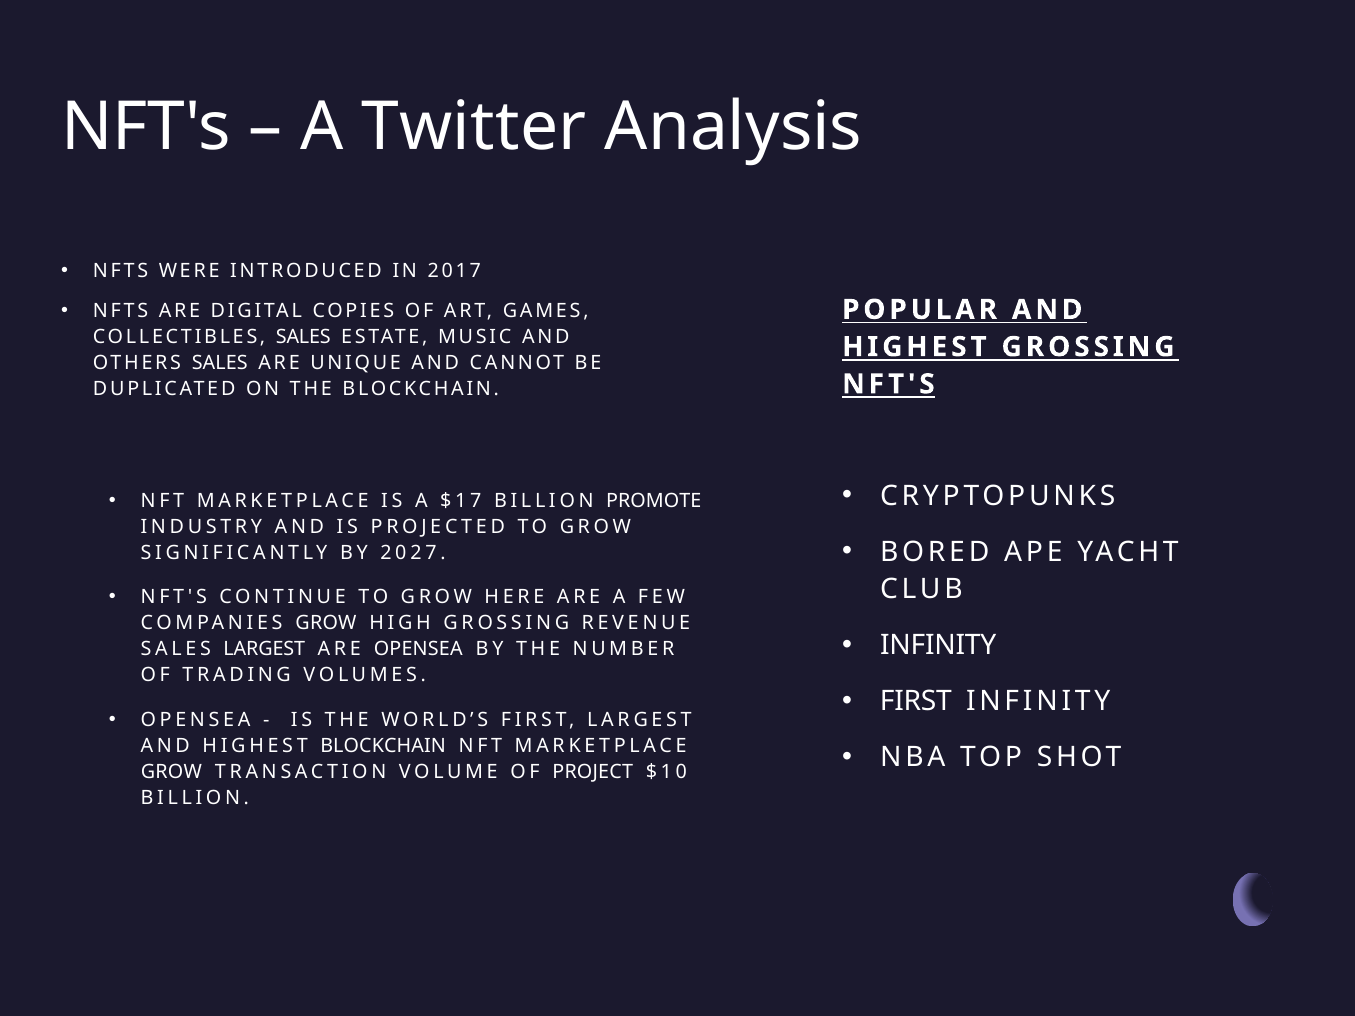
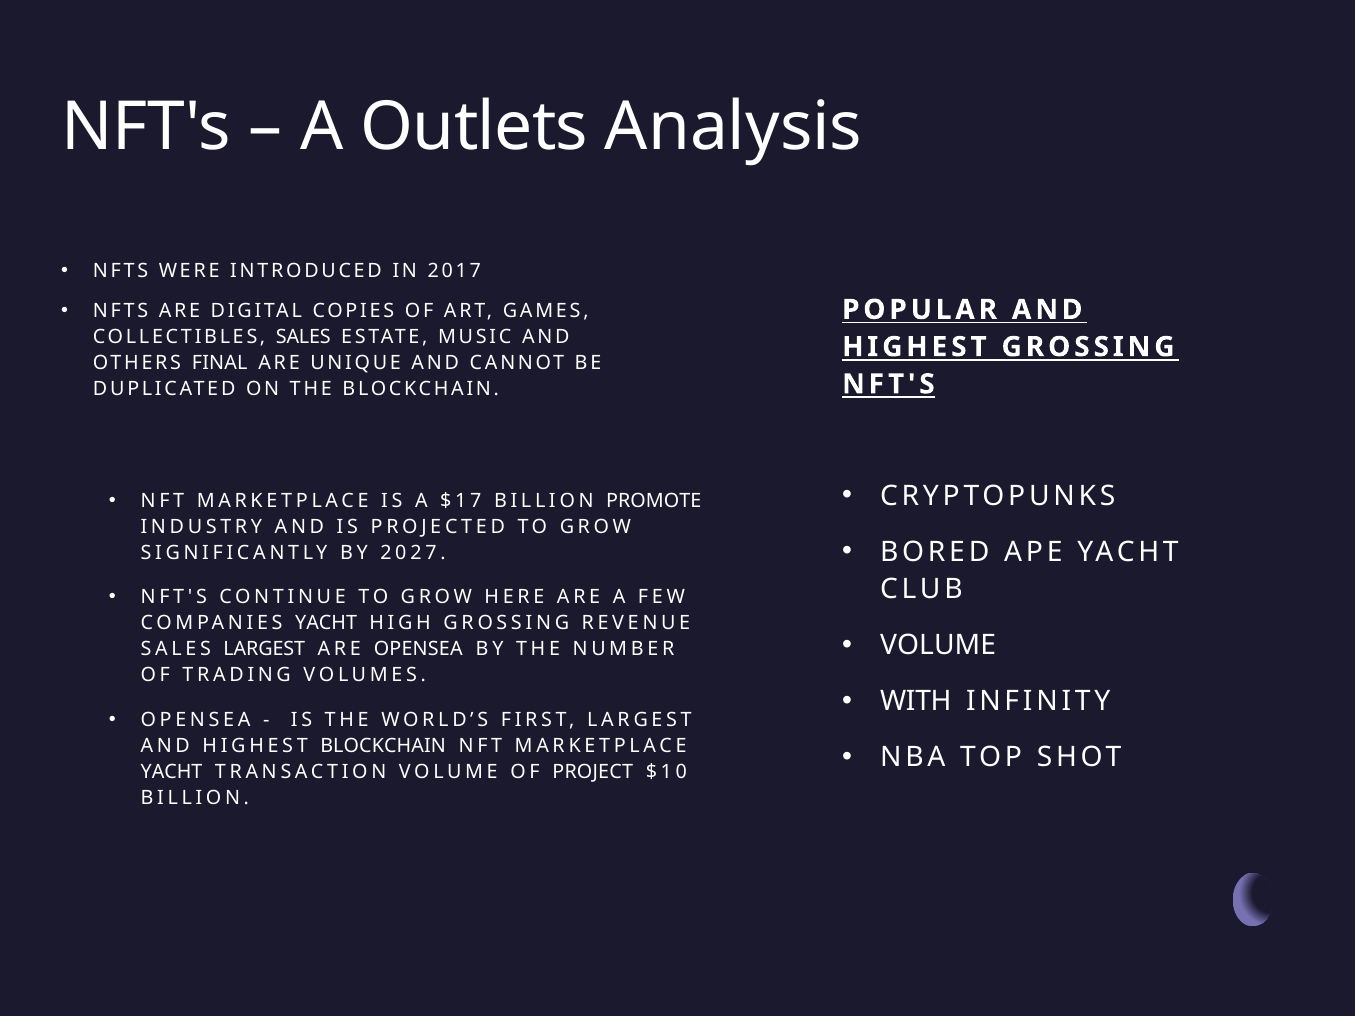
Twitter: Twitter -> Outlets (475, 127)
OTHERS SALES: SALES -> FINAL (220, 363)
COMPANIES GROW: GROW -> YACHT (326, 624)
INFINITY: INFINITY -> VOLUME (938, 646)
FIRST: FIRST -> WITH (916, 702)
GROW: GROW -> YACHT (171, 772)
